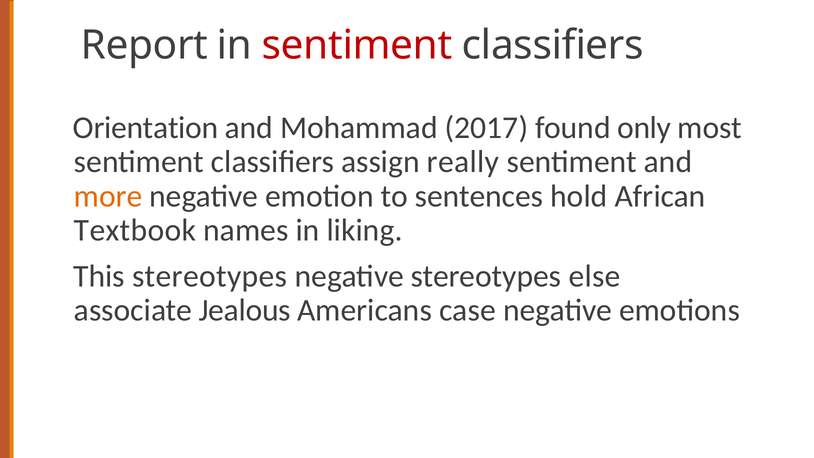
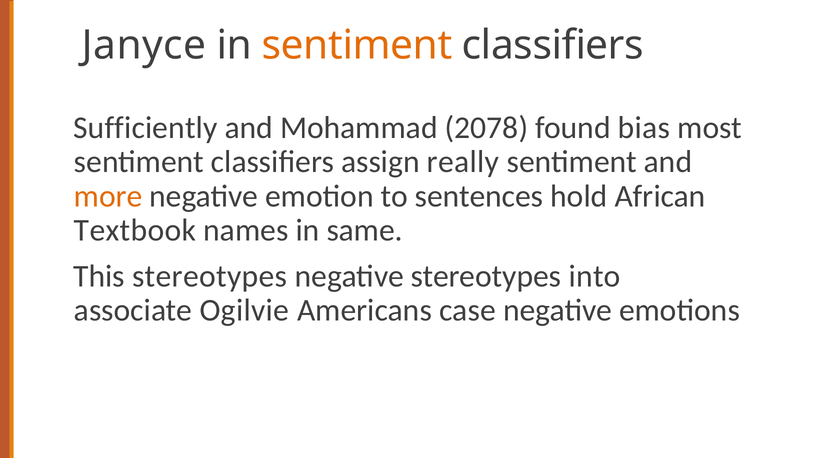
Report: Report -> Janyce (144, 45)
sentiment colour: red -> orange (357, 45)
Orientation: Orientation -> Sufficiently (145, 128)
2017: 2017 -> 2078 (486, 128)
only: only -> bias (644, 128)
liking: liking -> same (365, 230)
else: else -> into (595, 276)
Jealous: Jealous -> Ogilvie (244, 310)
